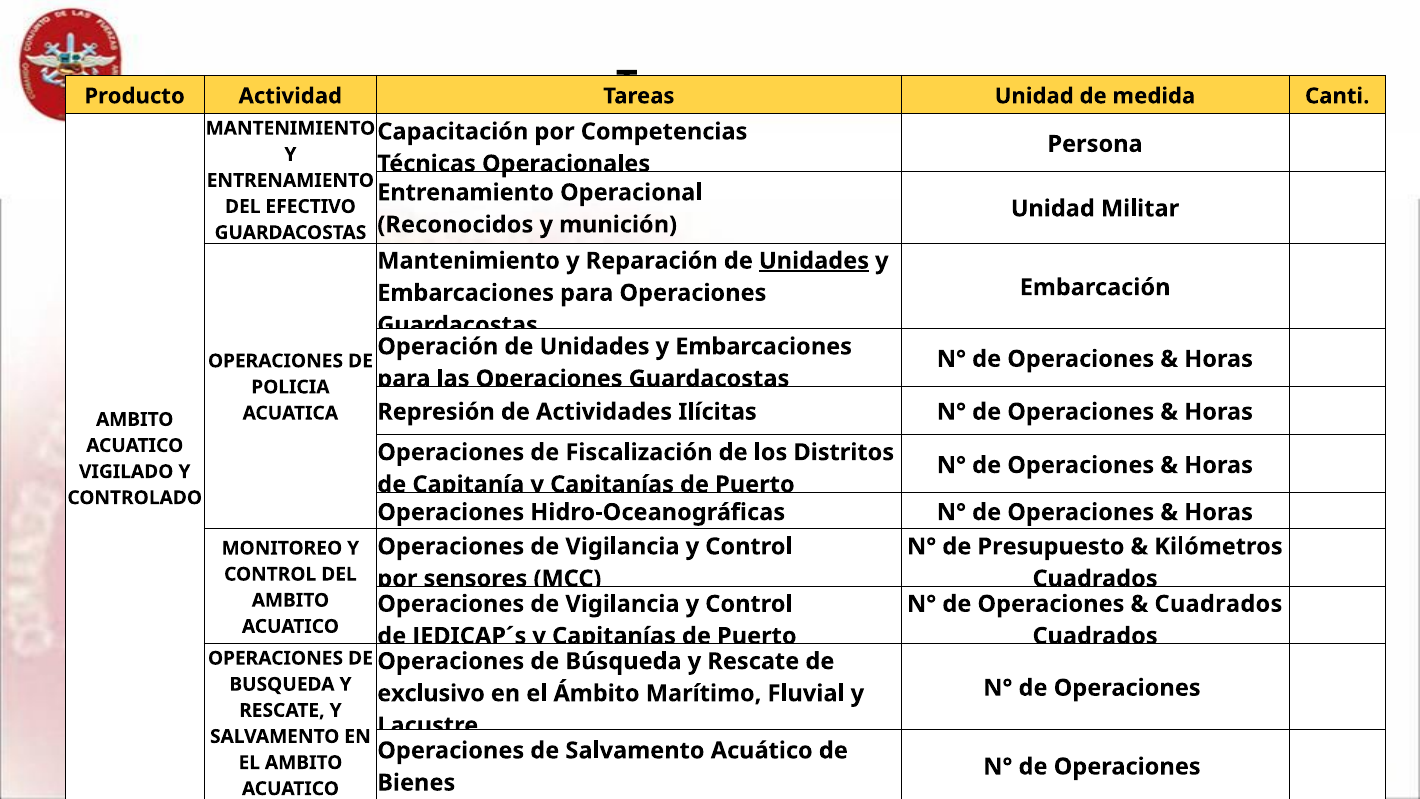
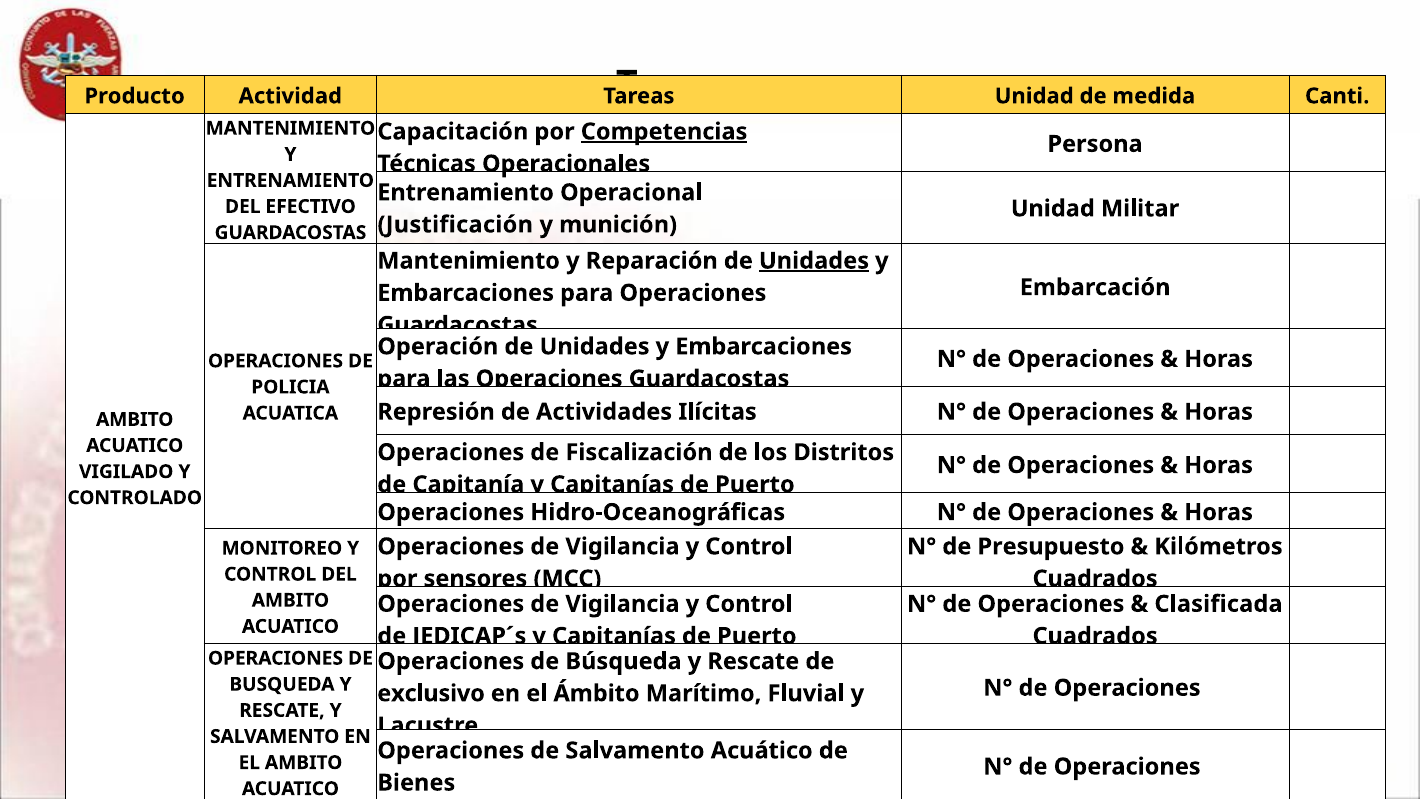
Competencias underline: none -> present (664, 132)
Reconocidos: Reconocidos -> Justificación (455, 225)
Cuadrados: Cuadrados -> Clasificada (1218, 604)
